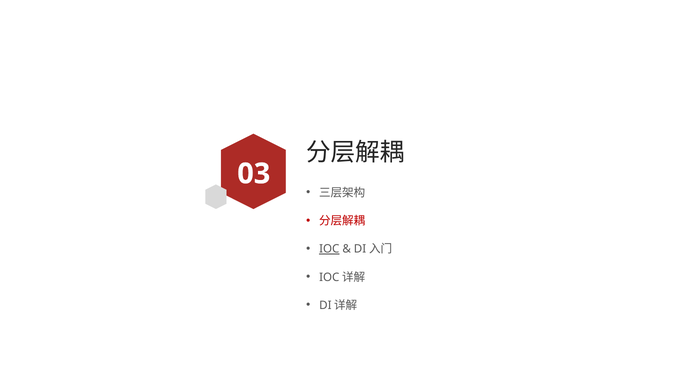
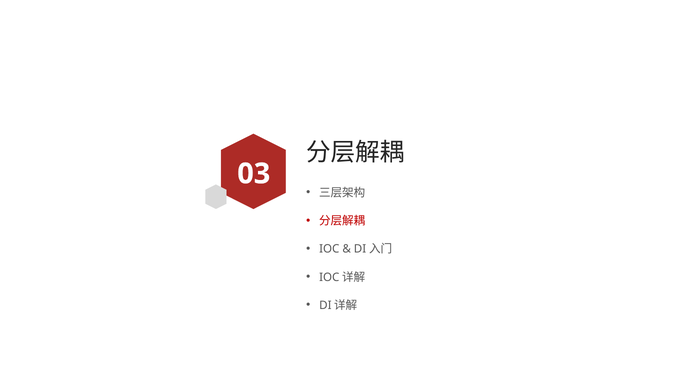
IOC underline: present -> none (329, 249)
